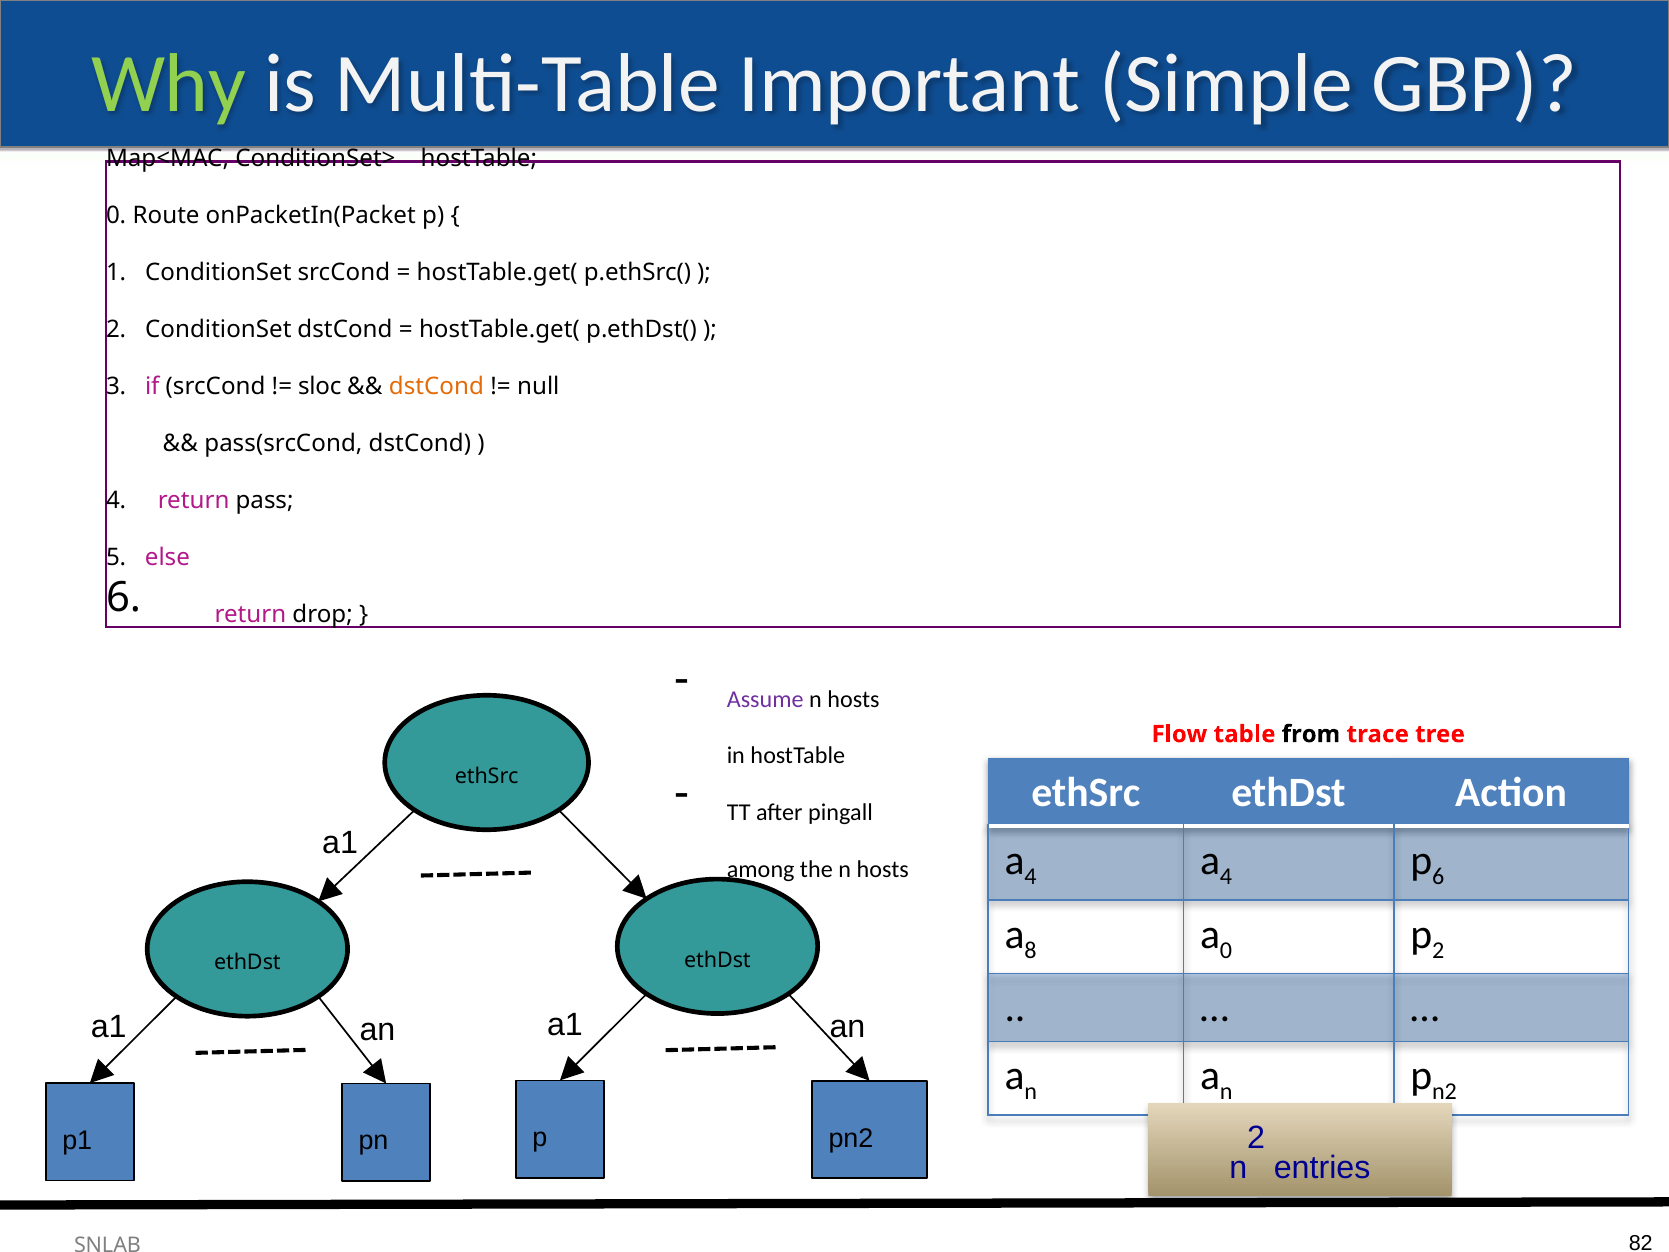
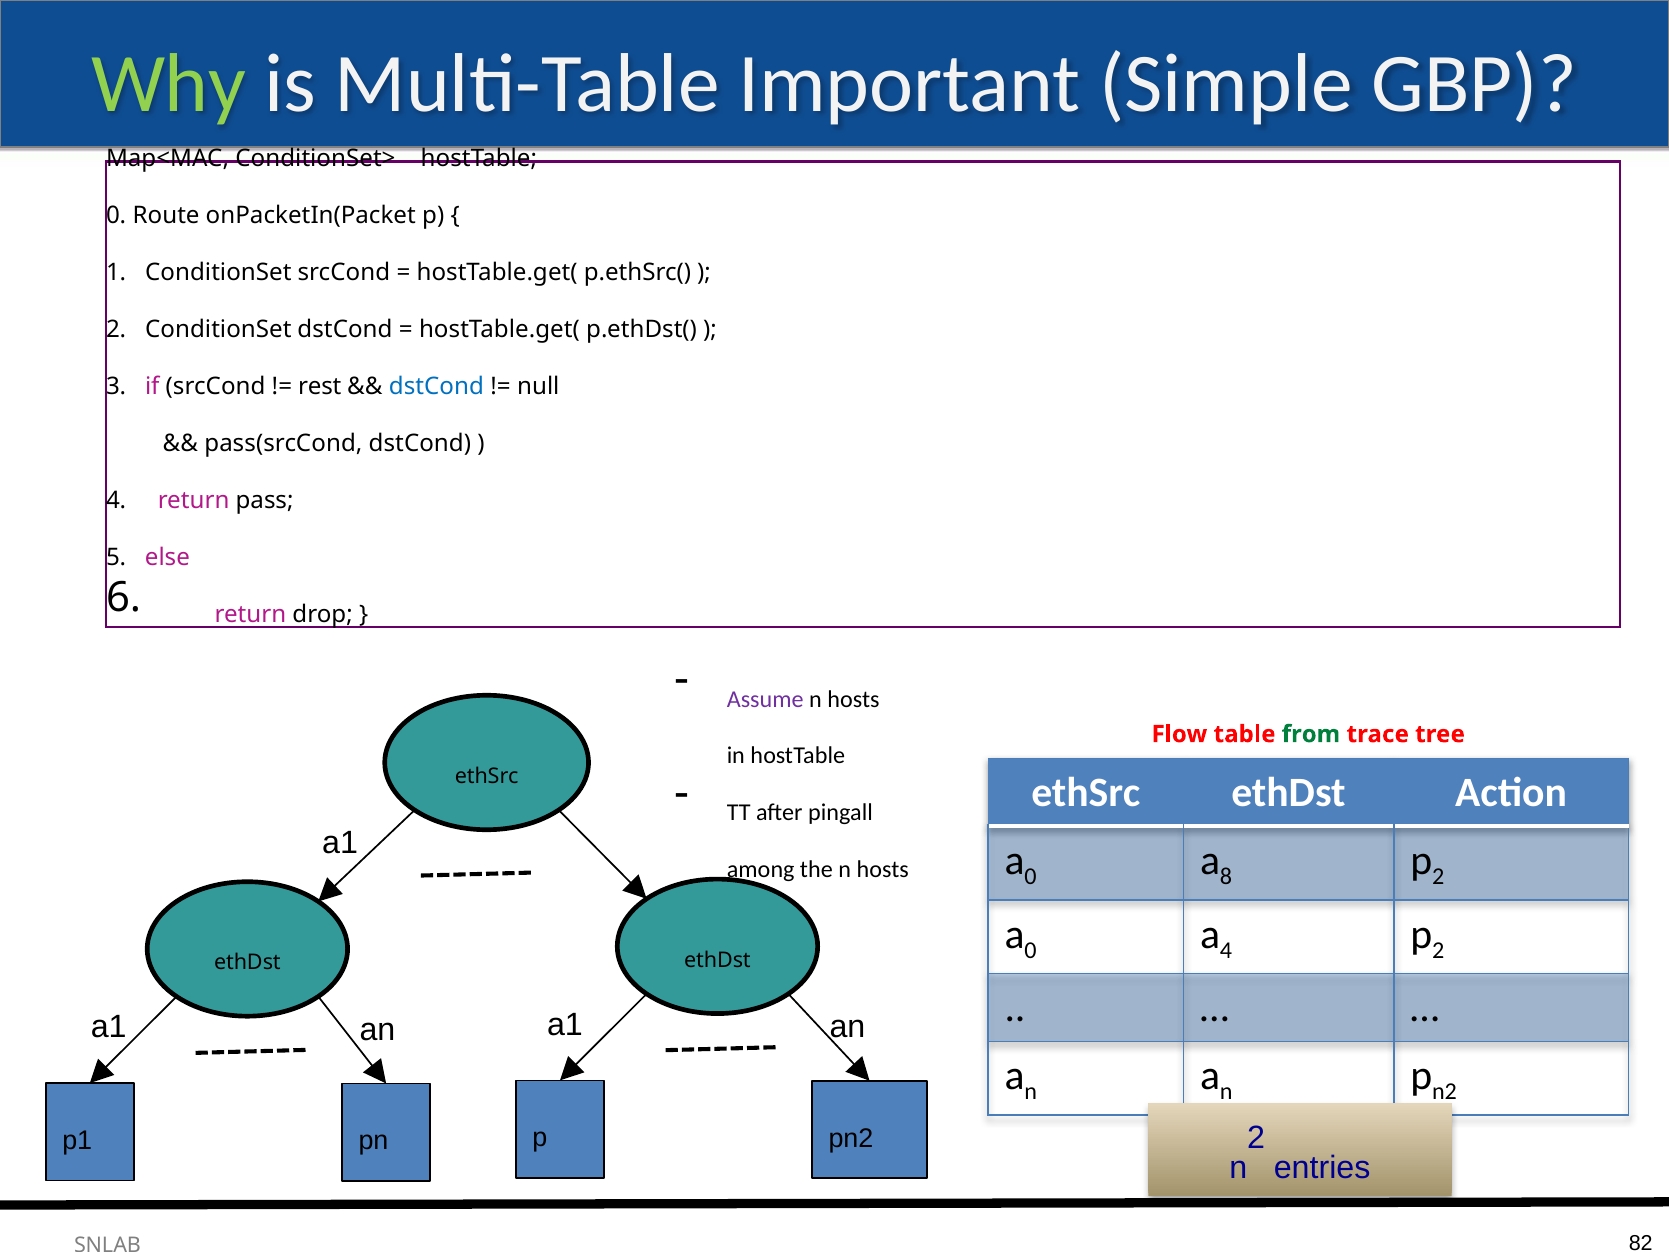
sloc: sloc -> rest (320, 386)
dstCond colour: orange -> blue (436, 386)
from colour: black -> green (1311, 734)
4: 4 -> 0 (1030, 877)
4: 4 -> 8 (1226, 877)
6: 6 -> 2 (1438, 877)
8: 8 -> 0 (1030, 950)
0: 0 -> 4 (1226, 950)
